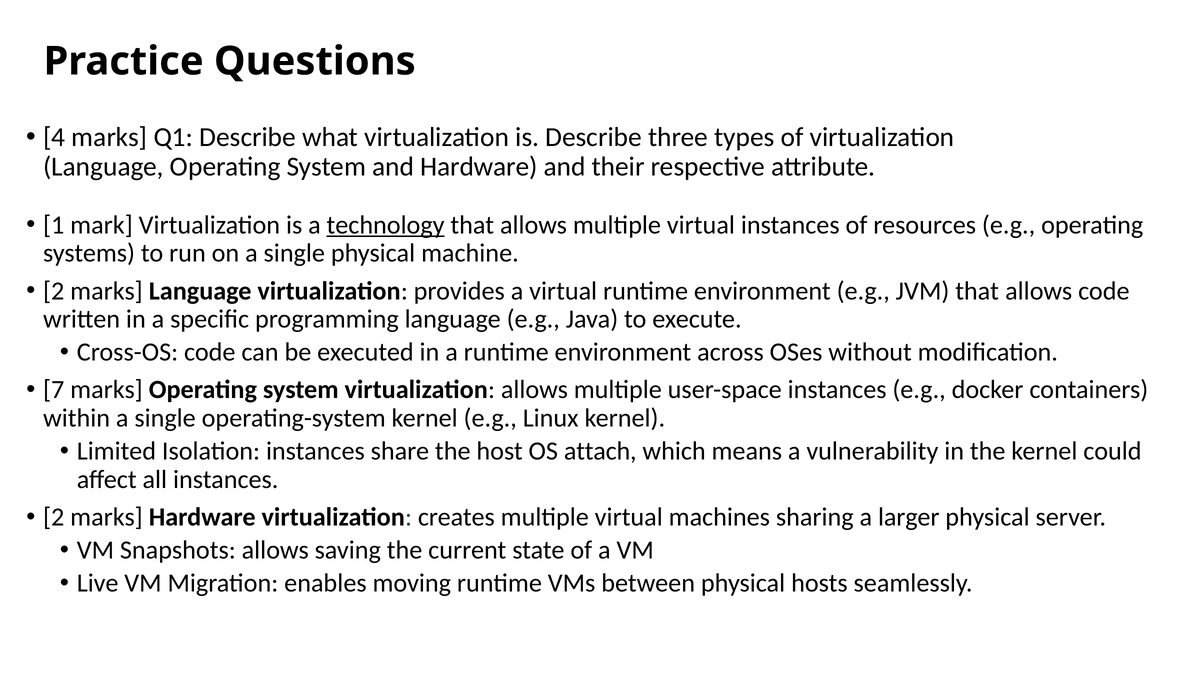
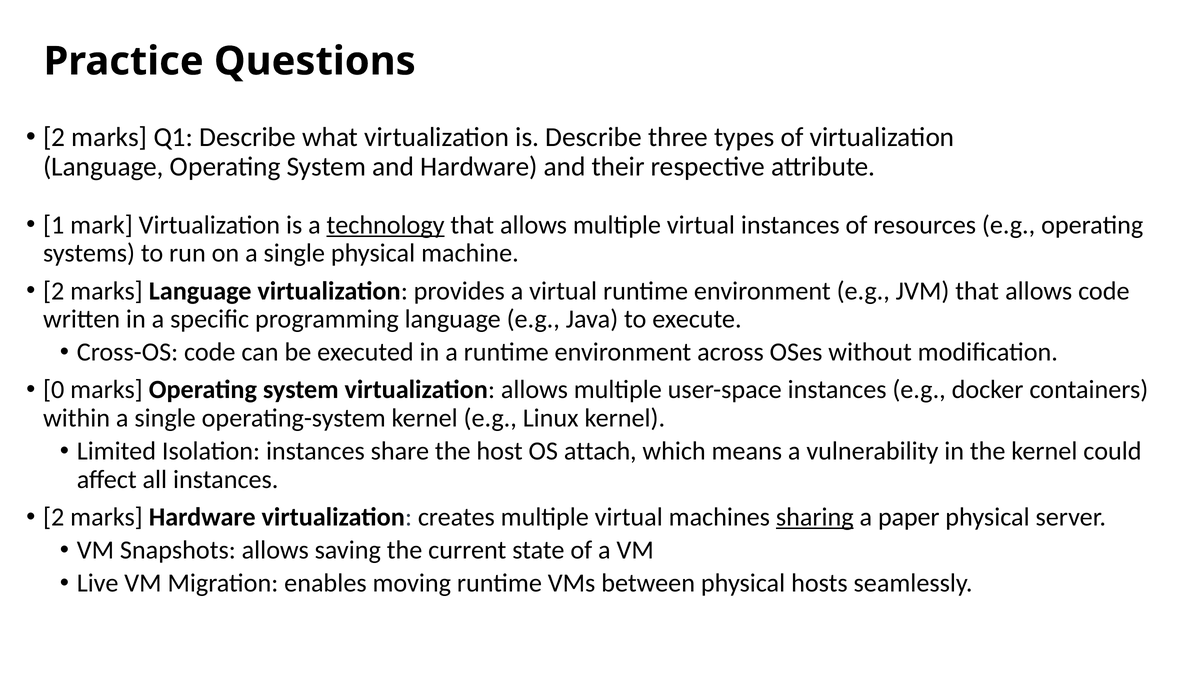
4: 4 -> 2 (54, 137)
7: 7 -> 0 (54, 390)
sharing underline: none -> present (815, 517)
larger: larger -> paper (909, 517)
